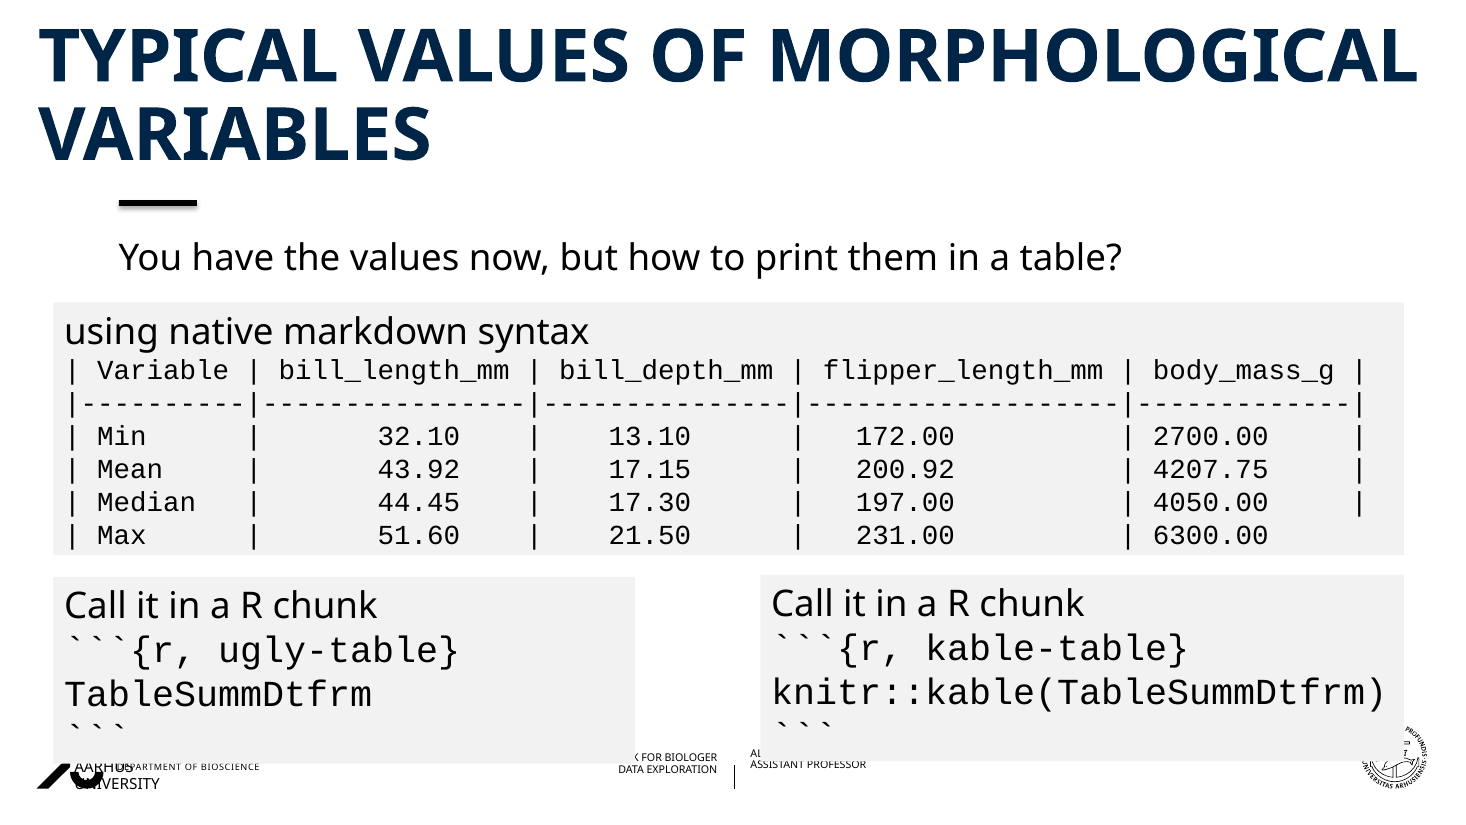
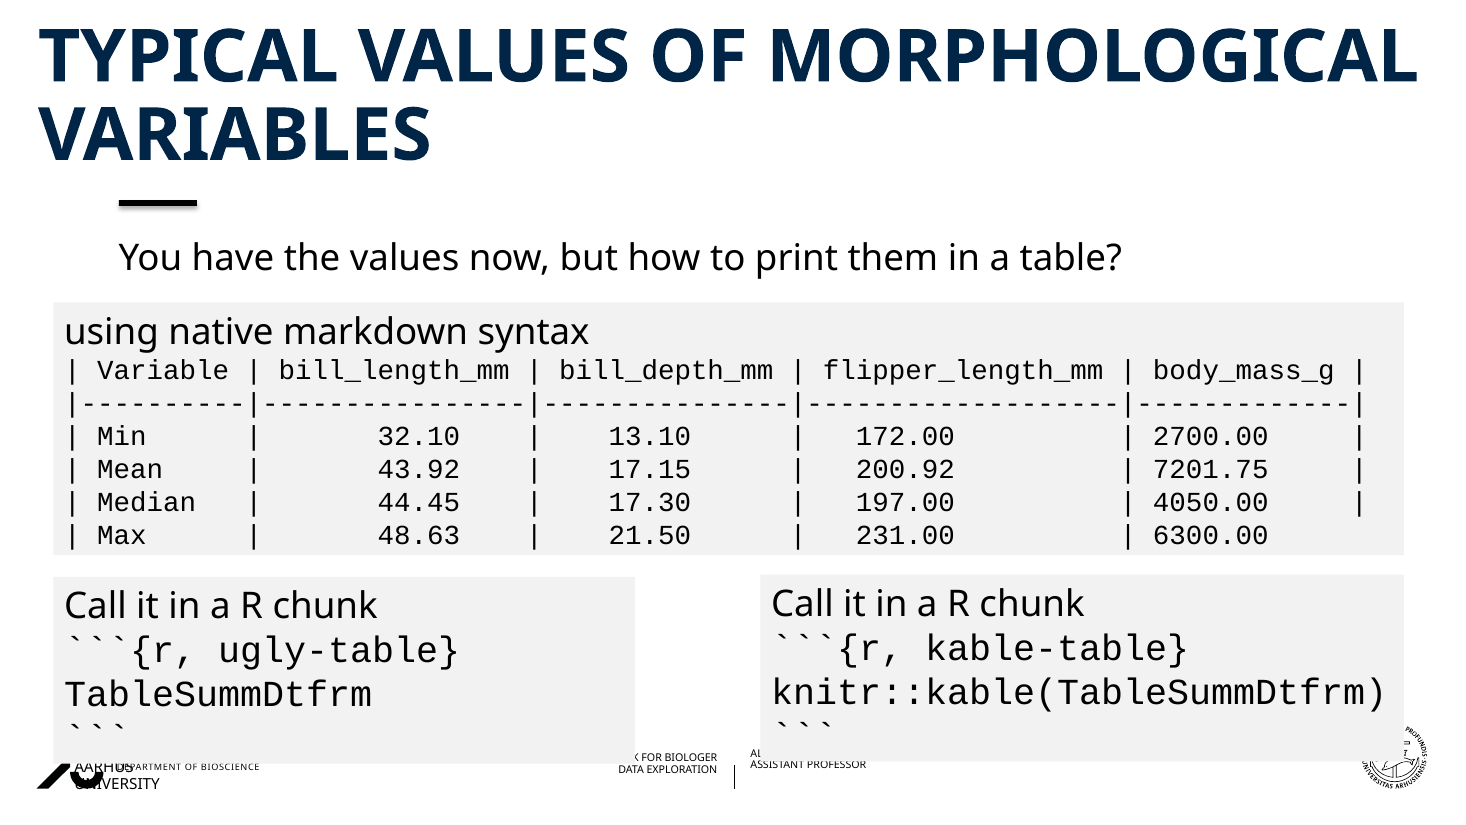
4207.75: 4207.75 -> 7201.75 (1211, 469)
51.60: 51.60 -> 48.63 (419, 535)
